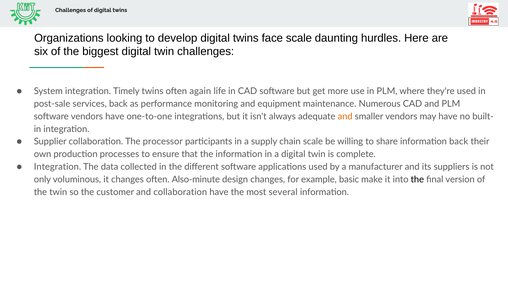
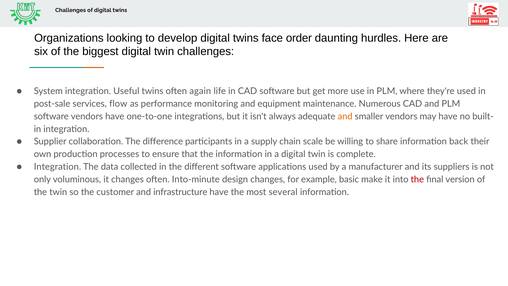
face scale: scale -> order (299, 38)
Timely: Timely -> Useful (126, 91)
services back: back -> flow (118, 104)
processor: processor -> difference (163, 142)
Also-minute: Also-minute -> Into-minute (196, 179)
the colour: black -> red (417, 179)
and collaboration: collaboration -> infrastructure (180, 192)
